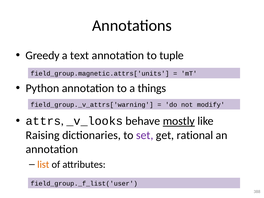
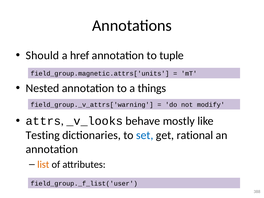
Greedy: Greedy -> Should (42, 55)
text: text -> href (80, 55)
Python: Python -> Nested (43, 88)
mostly underline: present -> none (179, 121)
Raising: Raising -> Testing (43, 135)
set colour: purple -> blue (145, 135)
